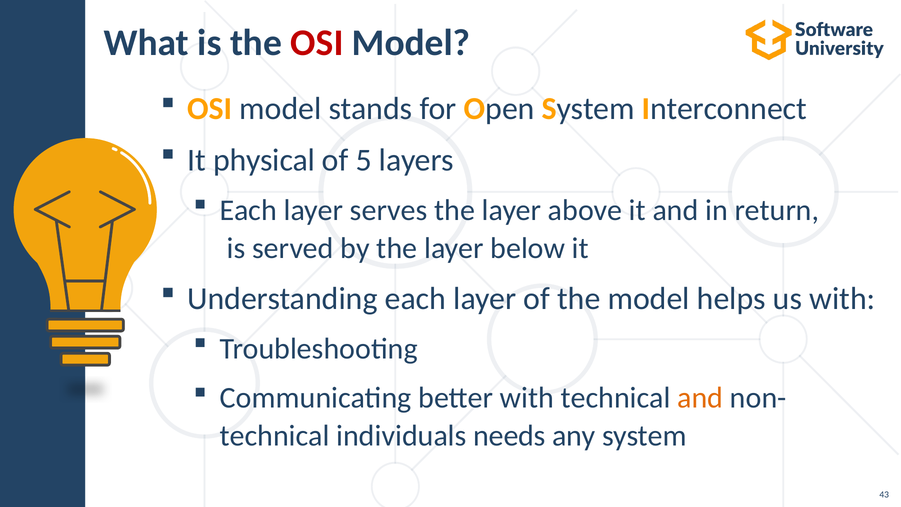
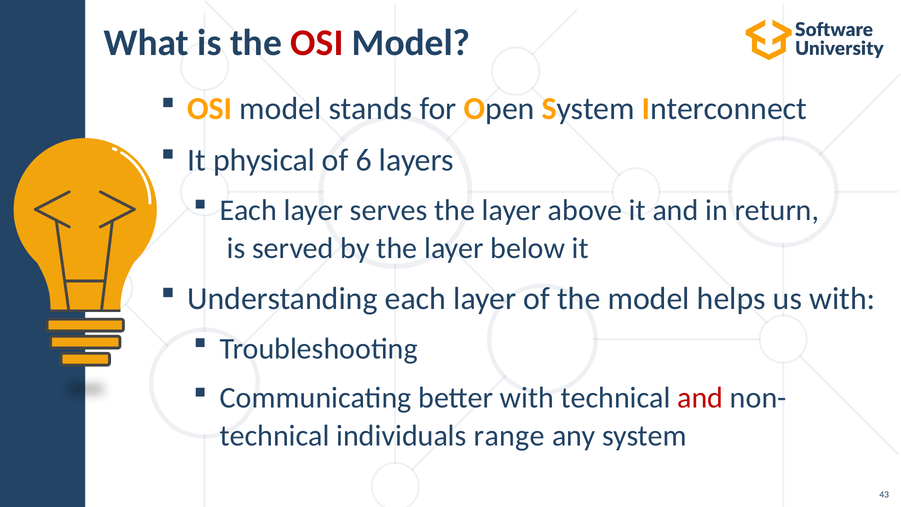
5: 5 -> 6 (364, 160)
and colour: orange -> red (700, 398)
needs: needs -> range (509, 436)
